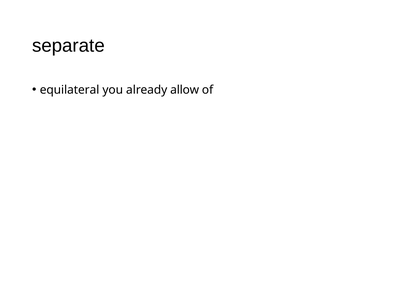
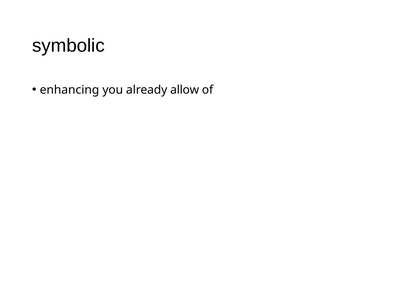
separate: separate -> symbolic (68, 46)
equilateral: equilateral -> enhancing (70, 90)
